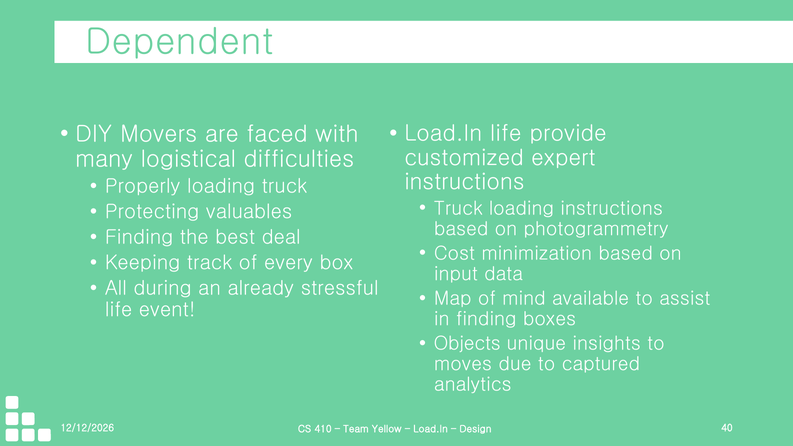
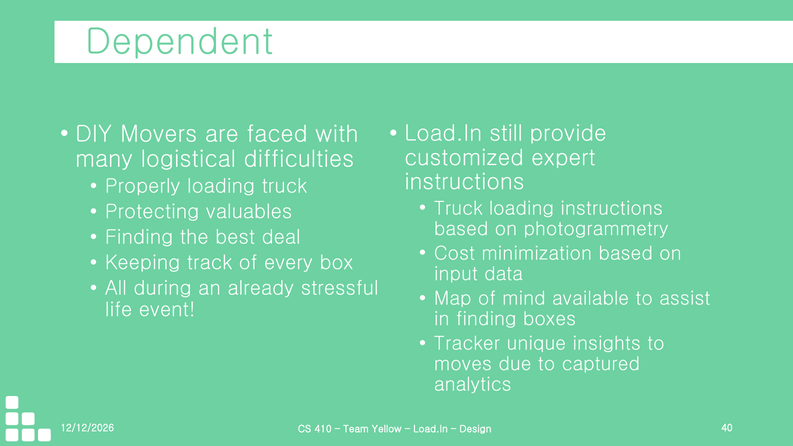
Load.In life: life -> still (506, 134)
Objects: Objects -> Tracker (467, 344)
